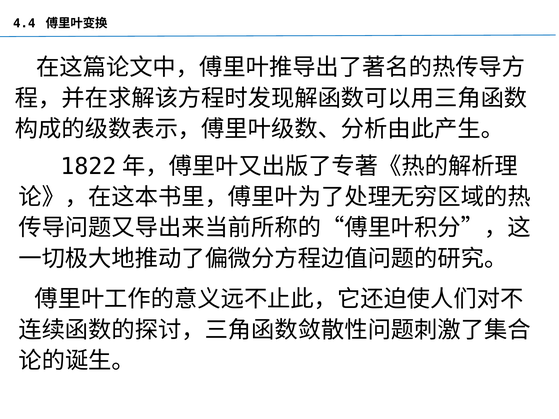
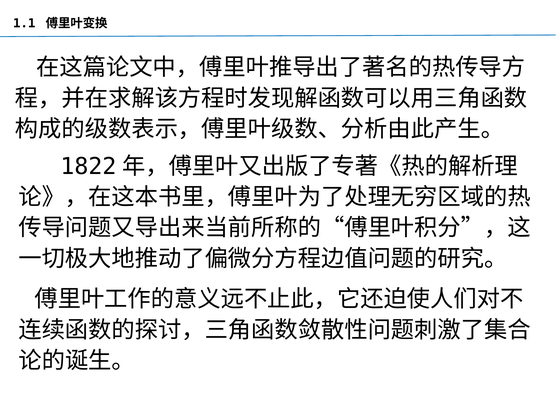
4.4: 4.4 -> 1.1 (24, 24)
